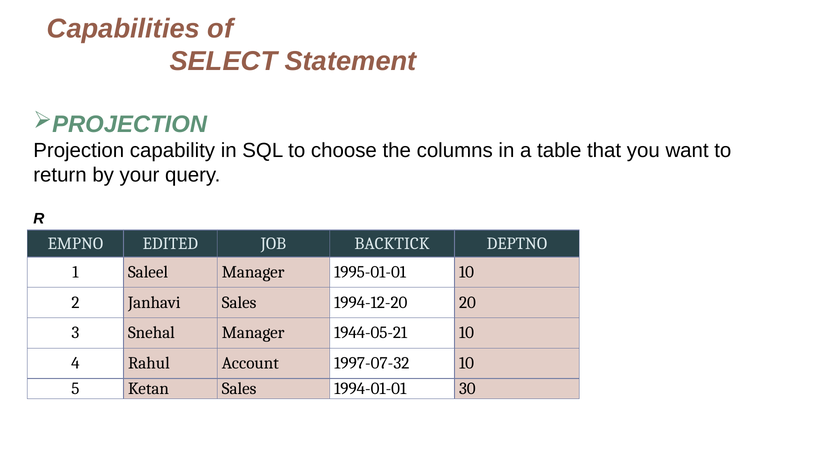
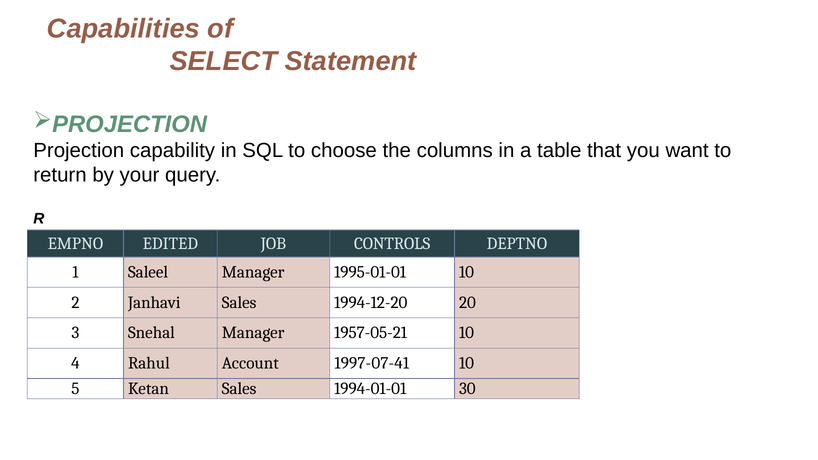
BACKTICK: BACKTICK -> CONTROLS (392, 243)
1944-05-21: 1944-05-21 -> 1957-05-21 (371, 333)
1997-07-32: 1997-07-32 -> 1997-07-41 (372, 363)
